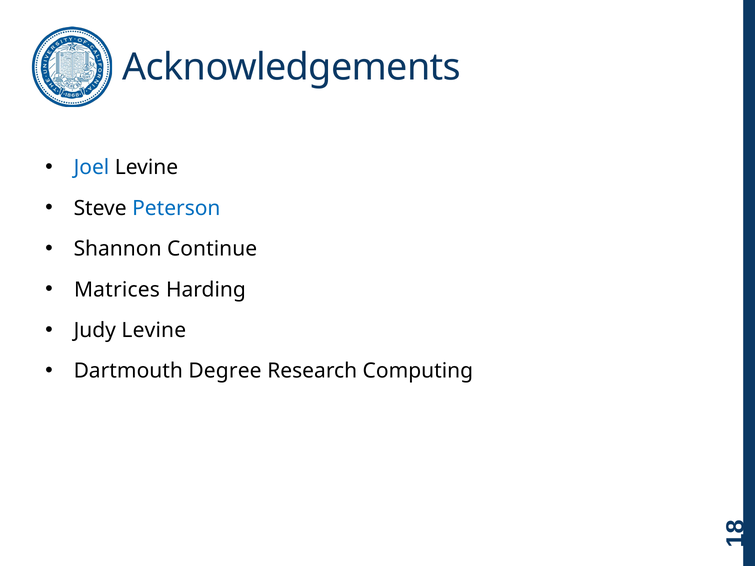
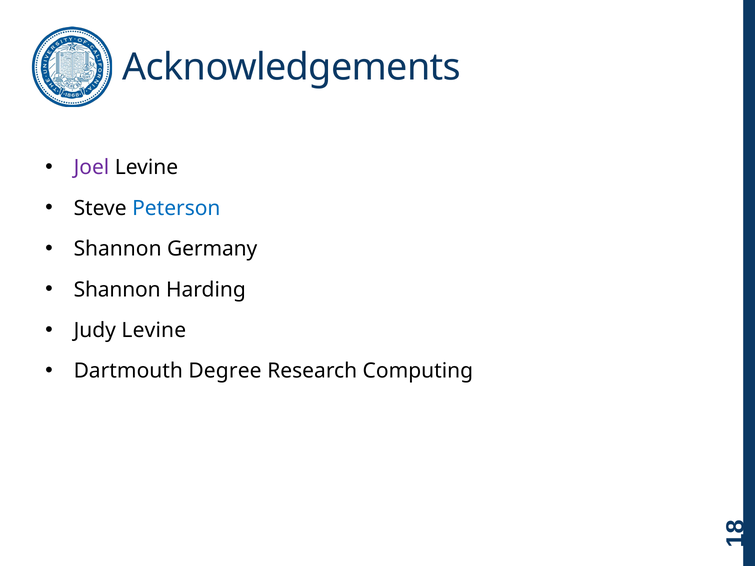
Joel colour: blue -> purple (91, 168)
Continue: Continue -> Germany (212, 249)
Matrices: Matrices -> Shannon (117, 290)
